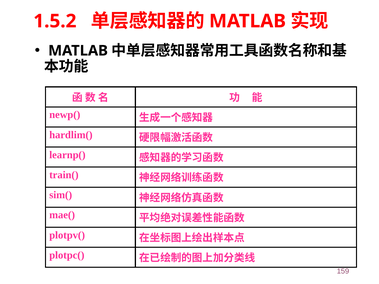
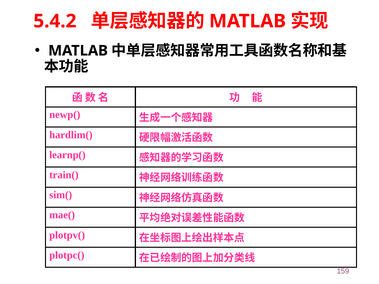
1.5.2: 1.5.2 -> 5.4.2 (55, 21)
